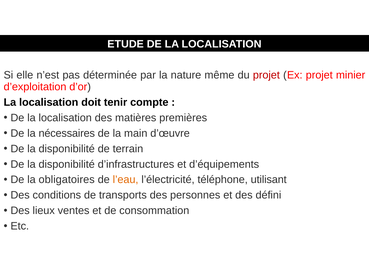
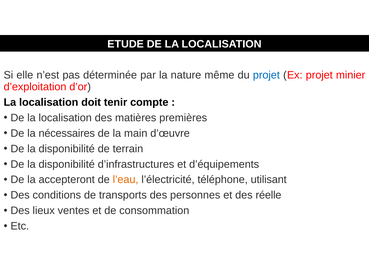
projet colour: red -> blue (266, 75)
obligatoires: obligatoires -> accepteront (67, 180)
défini: défini -> réelle (269, 195)
